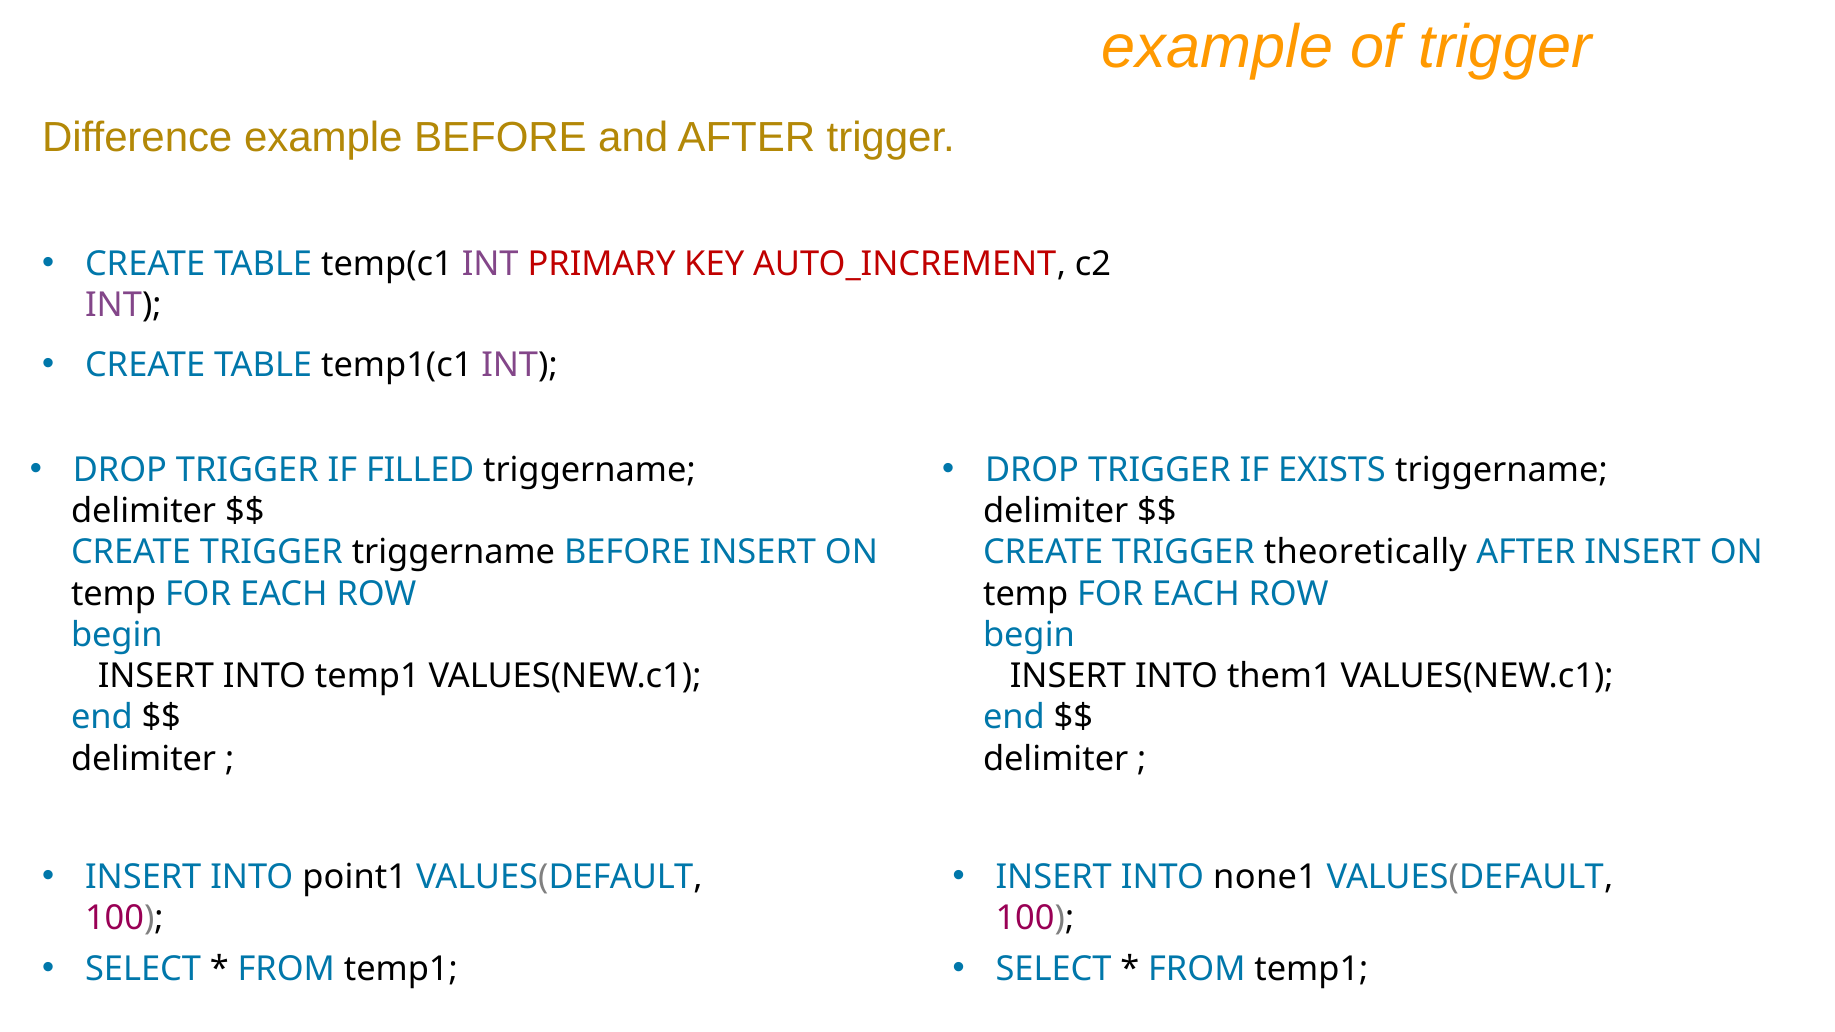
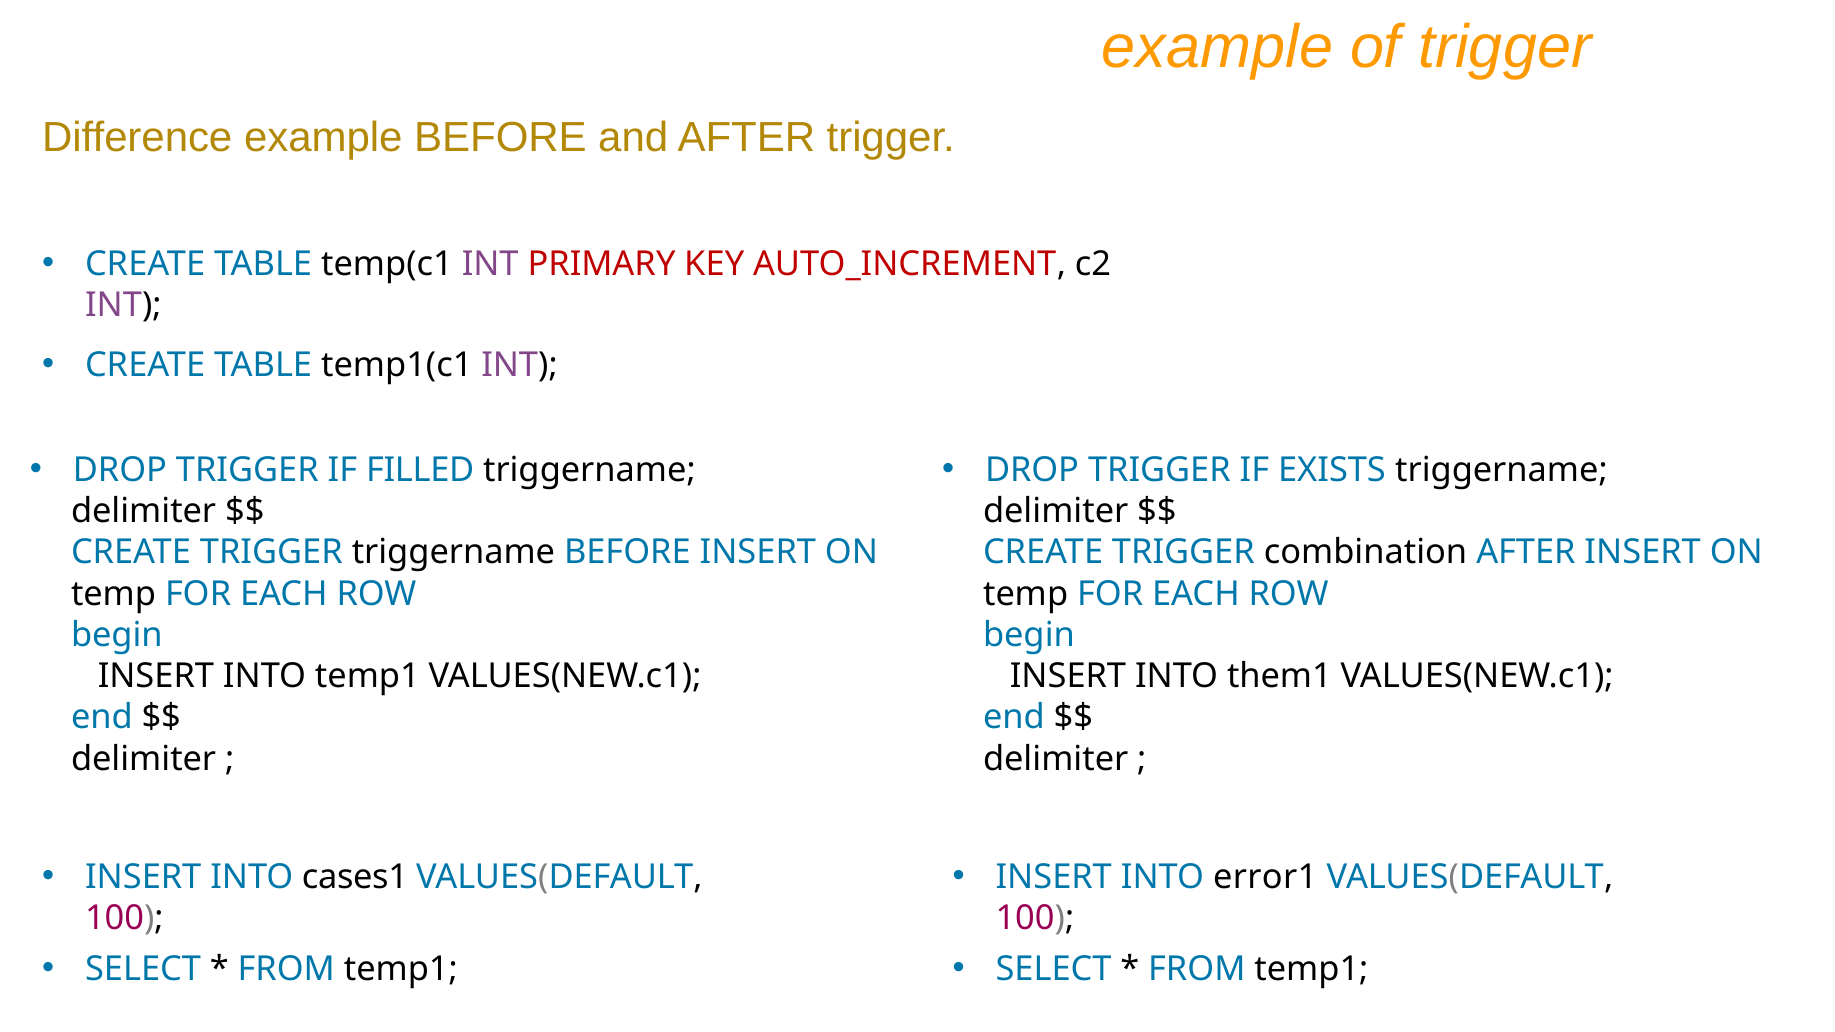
theoretically: theoretically -> combination (1366, 553)
point1: point1 -> cases1 (355, 877)
none1: none1 -> error1 (1265, 877)
